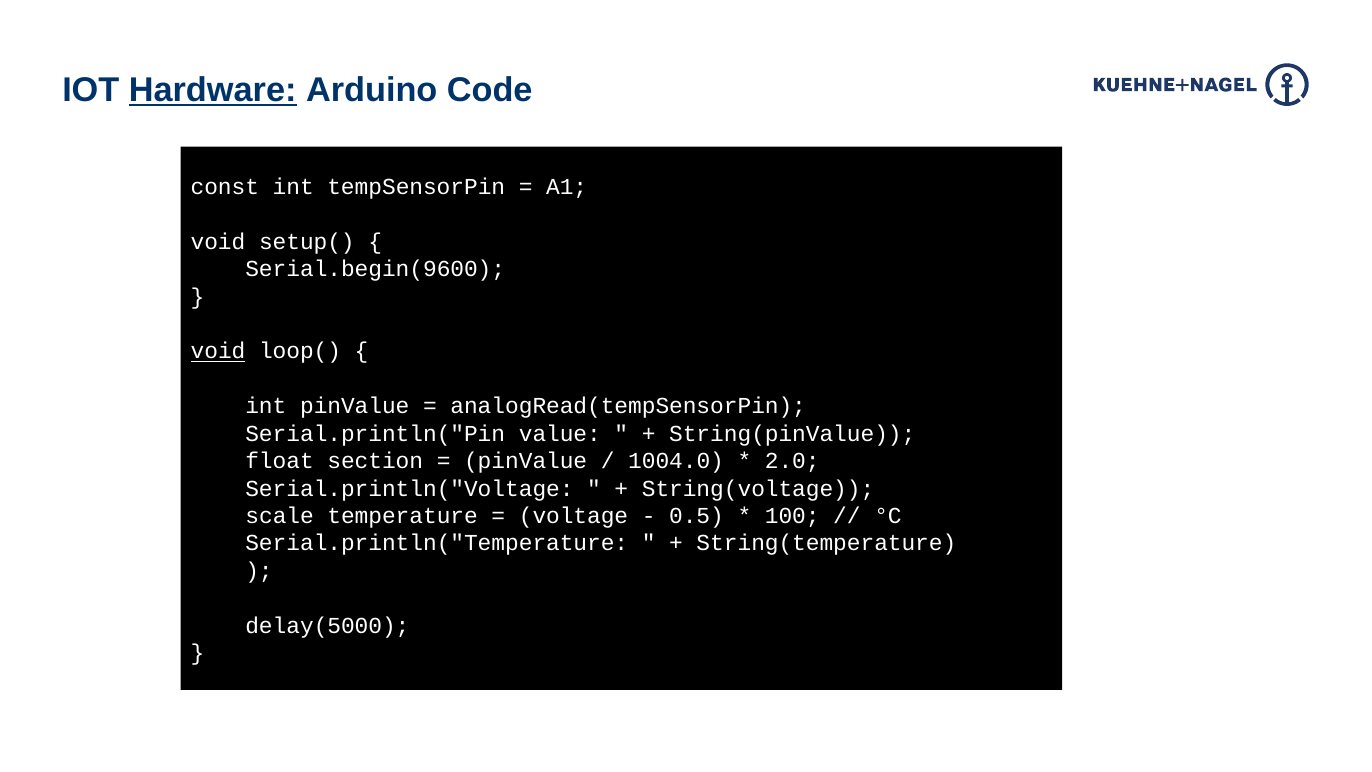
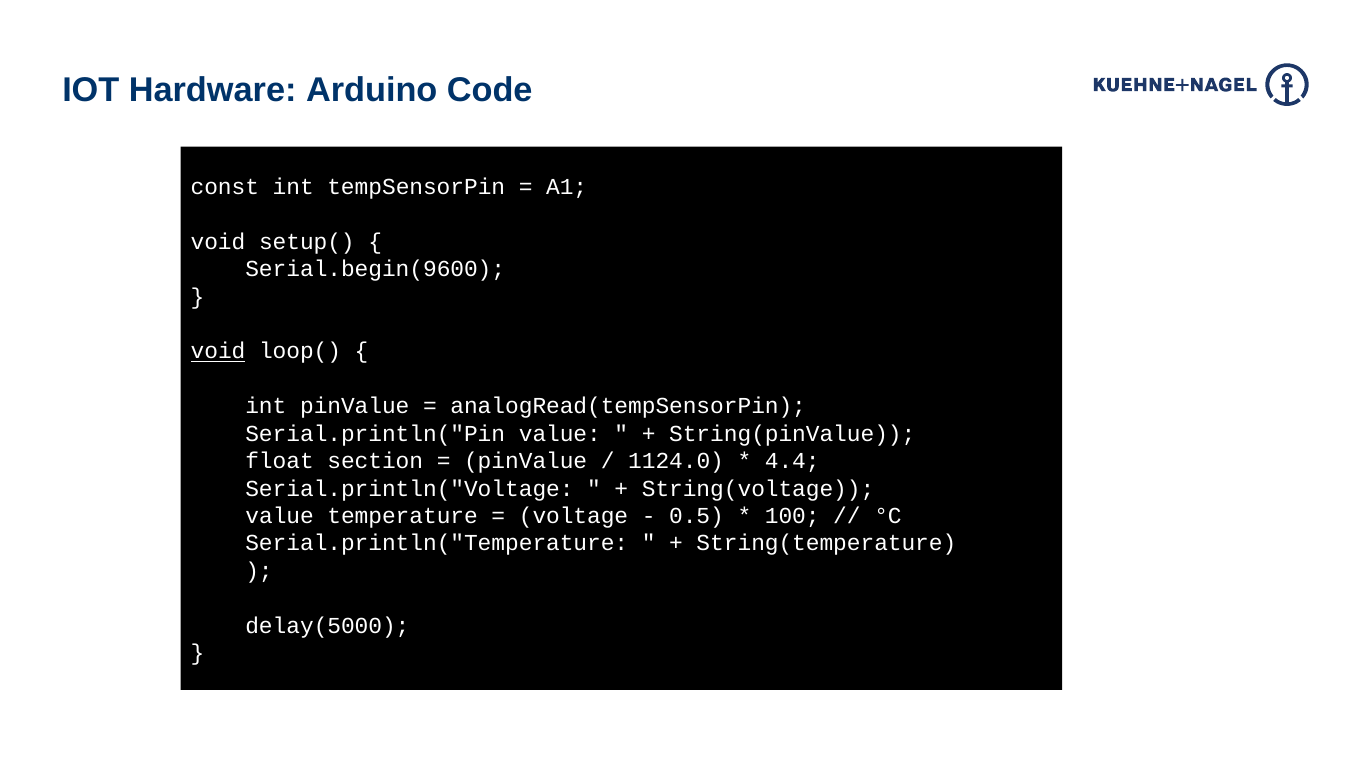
Hardware underline: present -> none (213, 90)
1004.0: 1004.0 -> 1124.0 (676, 461)
2.0: 2.0 -> 4.4 (792, 461)
scale: scale -> value (280, 516)
